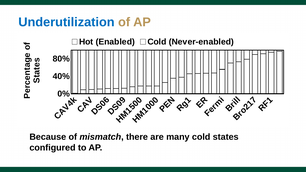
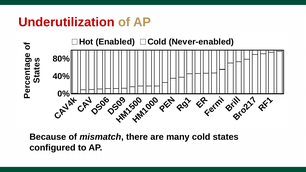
Underutilization colour: blue -> red (66, 22)
